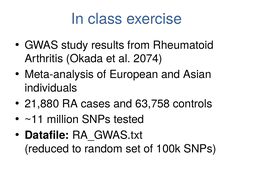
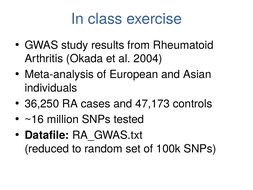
2074: 2074 -> 2004 (148, 59)
21,880: 21,880 -> 36,250 (42, 104)
63,758: 63,758 -> 47,173 (153, 104)
~11: ~11 -> ~16 (34, 119)
